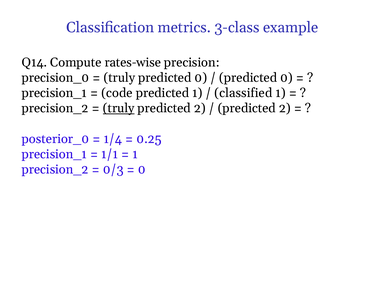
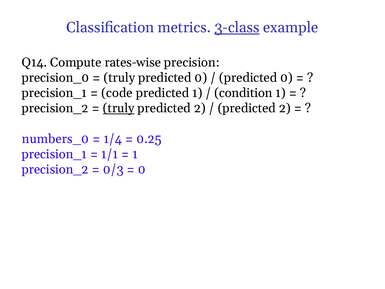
3-class underline: none -> present (237, 28)
classified: classified -> condition (243, 93)
posterior_0: posterior_0 -> numbers_0 (55, 139)
